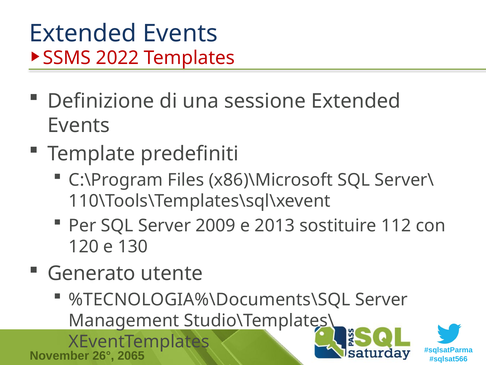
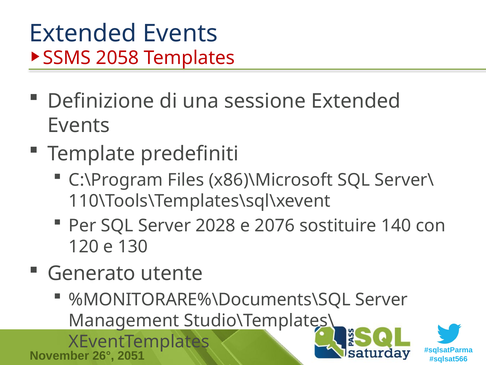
2022: 2022 -> 2058 (117, 58)
2009: 2009 -> 2028 (216, 225)
2013: 2013 -> 2076 (275, 225)
112: 112 -> 140 (396, 225)
%TECNOLOGIA%\Documents\SQL: %TECNOLOGIA%\Documents\SQL -> %MONITORARE%\Documents\SQL (210, 299)
2065: 2065 -> 2051 (131, 355)
